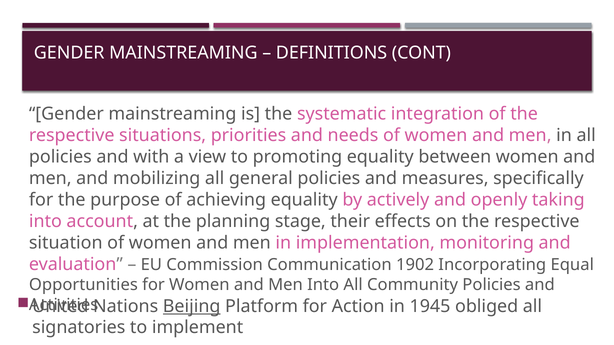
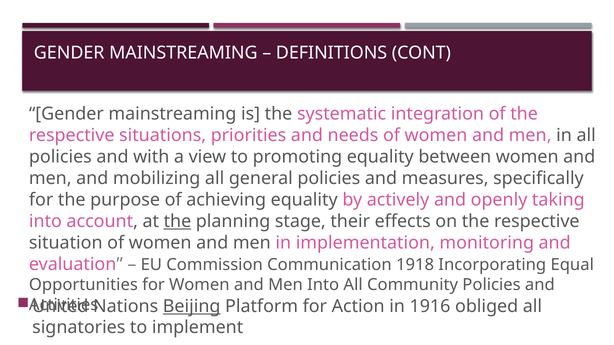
the underline: none -> present (177, 222)
1902: 1902 -> 1918 (415, 265)
1945: 1945 -> 1916 (430, 306)
